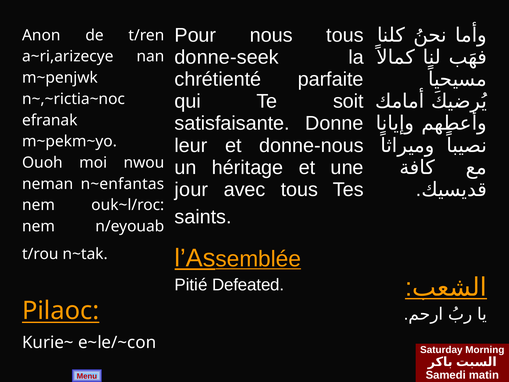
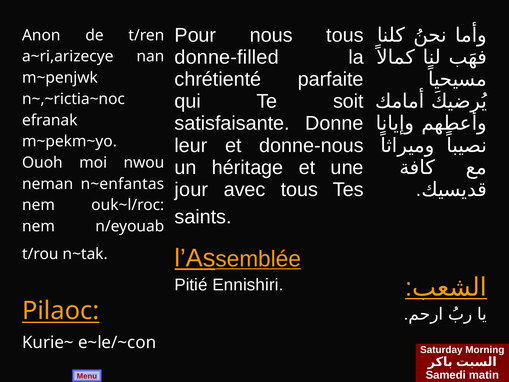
donne-seek: donne-seek -> donne-filled (227, 57)
Defeated: Defeated -> Ennishiri (248, 285)
